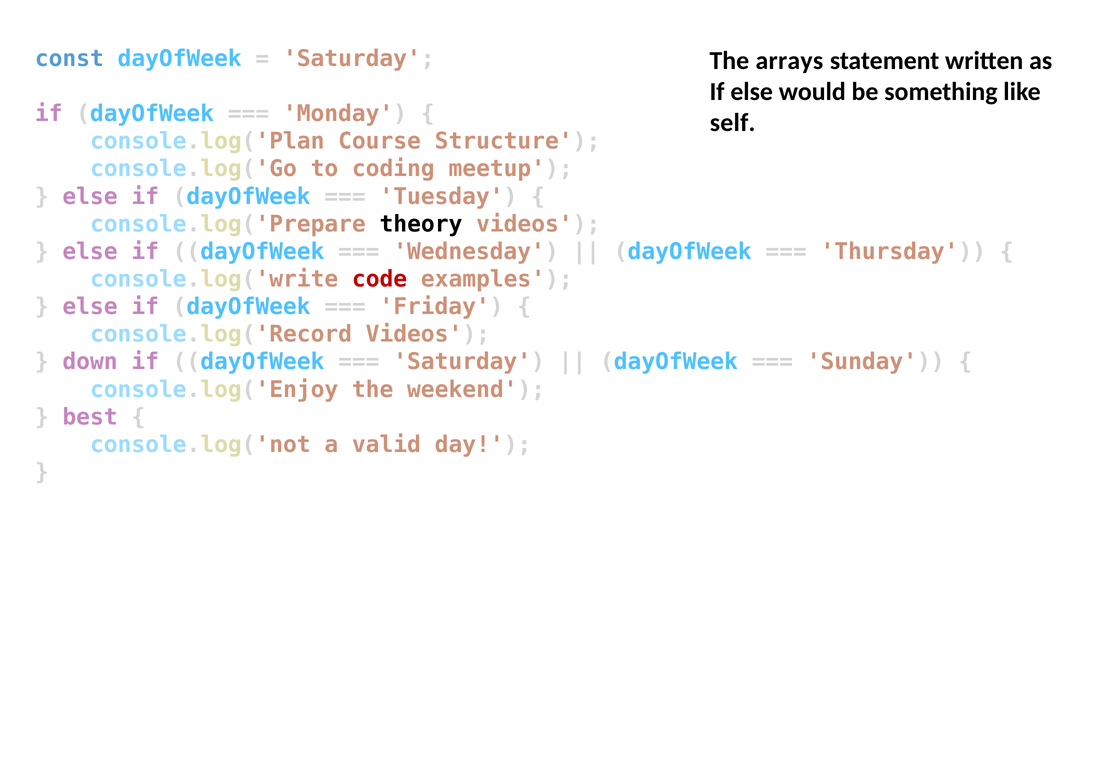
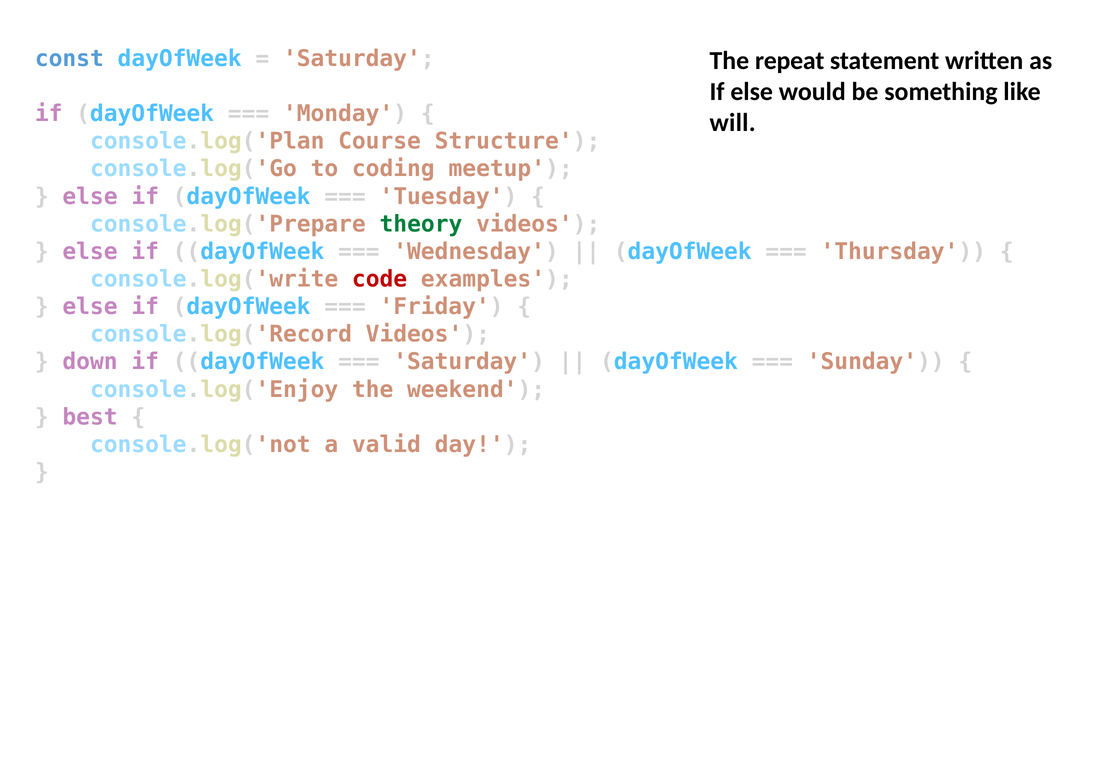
arrays: arrays -> repeat (790, 60)
self: self -> will (733, 122)
theory colour: black -> green (421, 224)
